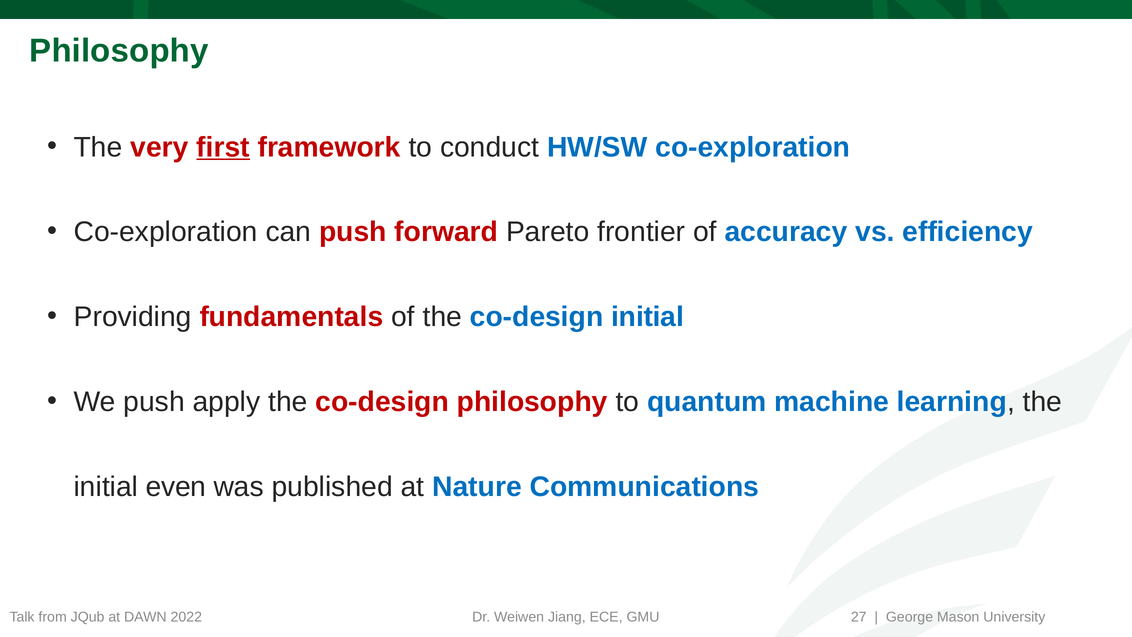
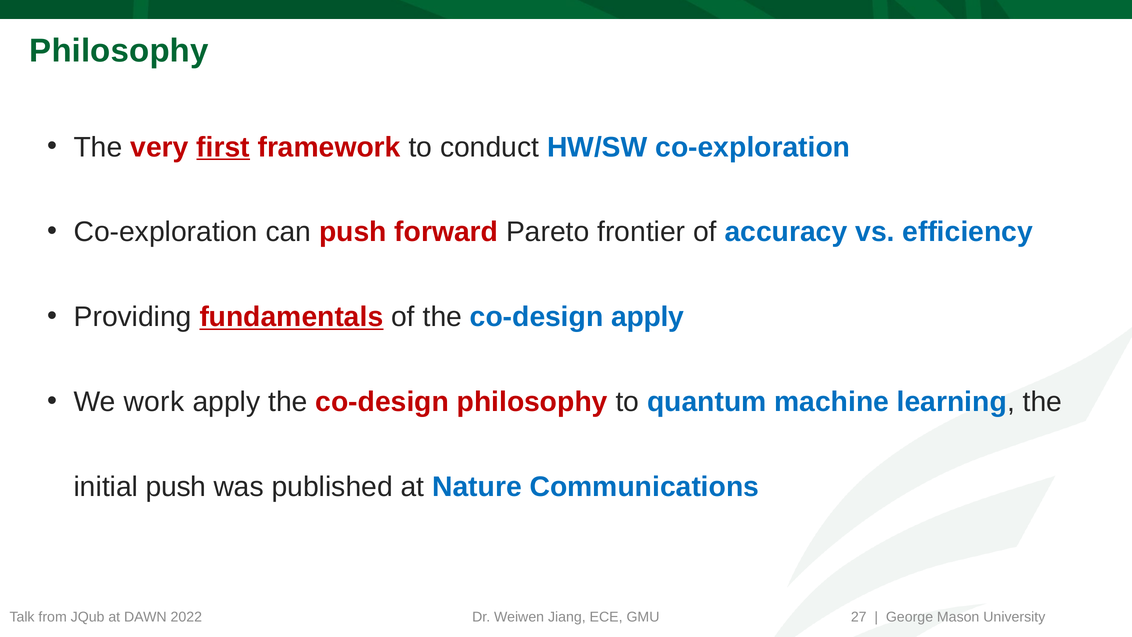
fundamentals underline: none -> present (291, 317)
co-design initial: initial -> apply (648, 317)
We push: push -> work (154, 402)
initial even: even -> push (176, 487)
